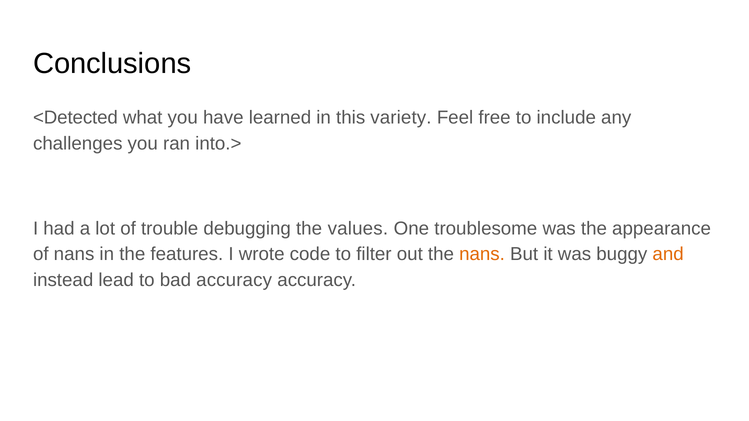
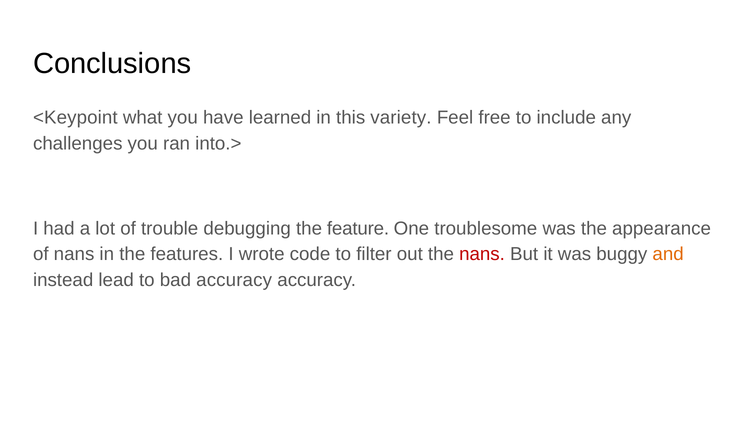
<Detected: <Detected -> <Keypoint (75, 118)
values: values -> feature (358, 229)
nans colour: orange -> red (482, 254)
